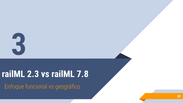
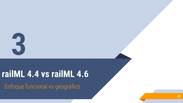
2.3: 2.3 -> 4.4 (33, 74)
7.8: 7.8 -> 4.6 (83, 74)
